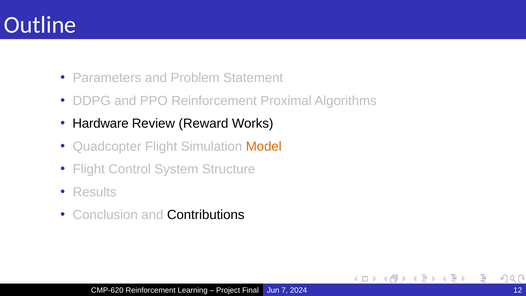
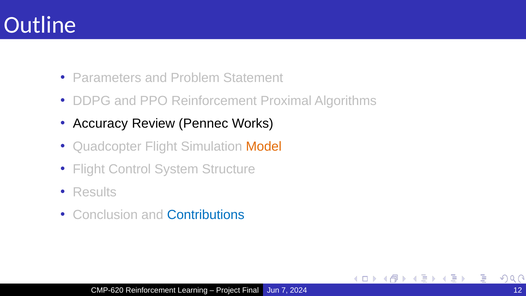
Hardware: Hardware -> Accuracy (100, 124)
Reward: Reward -> Pennec (203, 124)
Contributions colour: black -> blue (206, 215)
